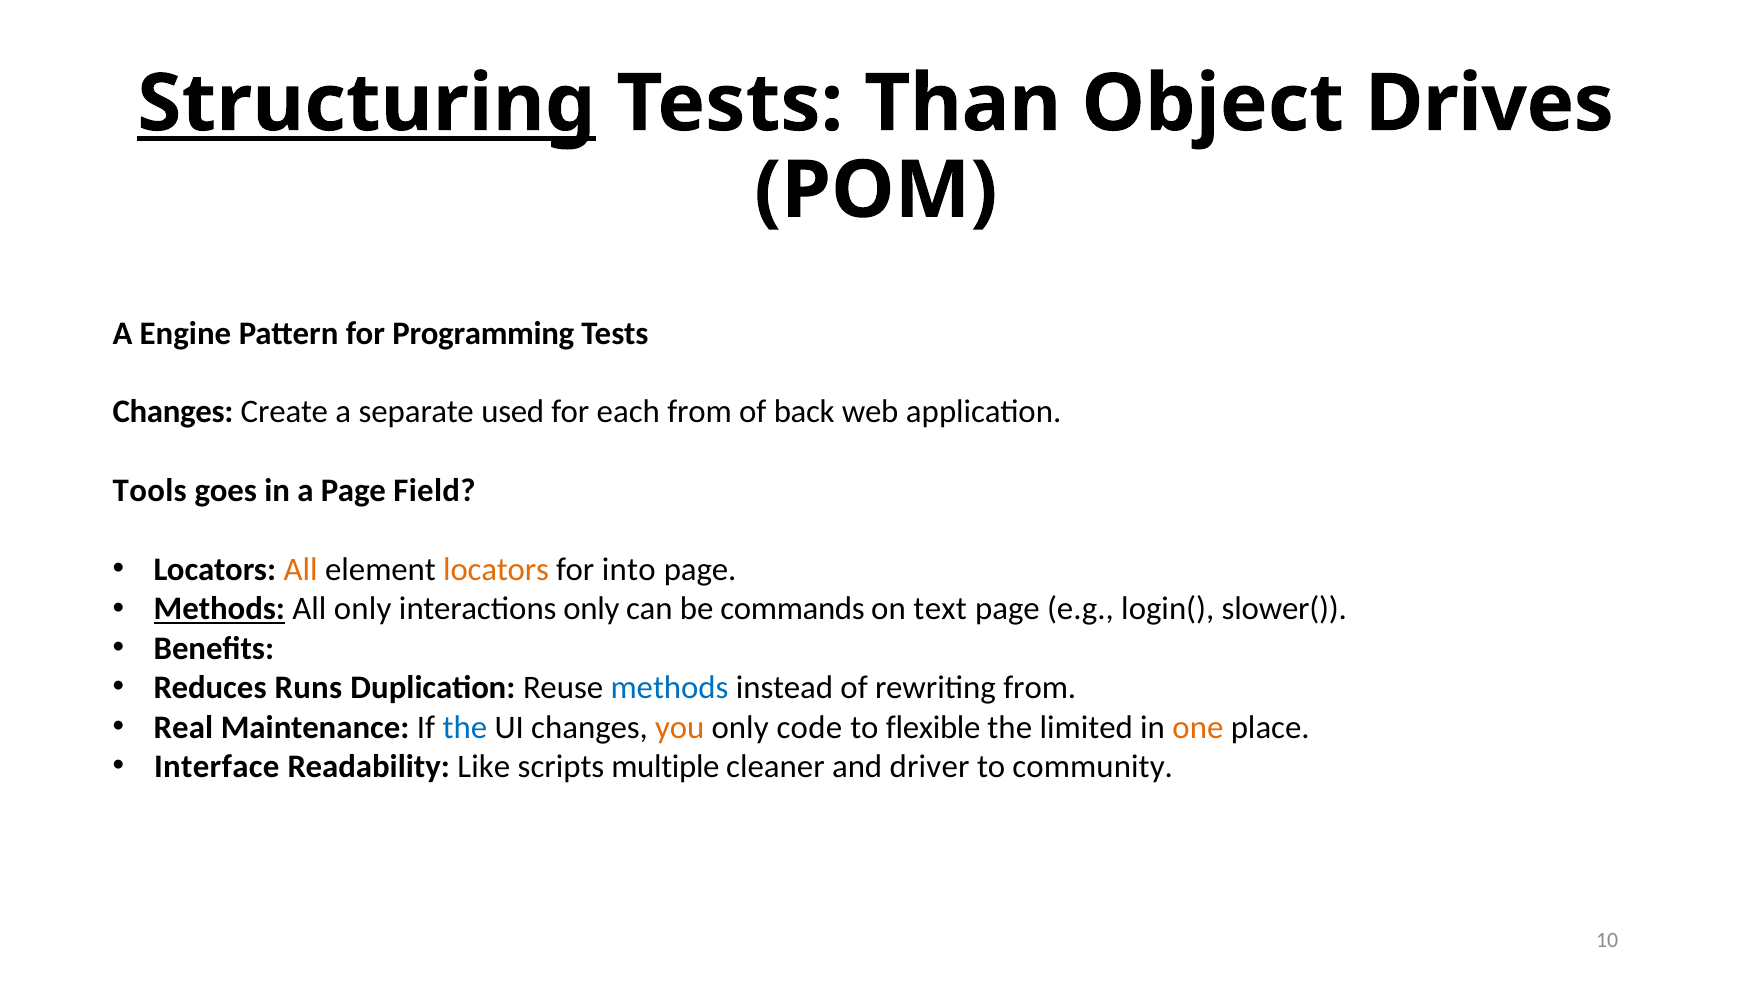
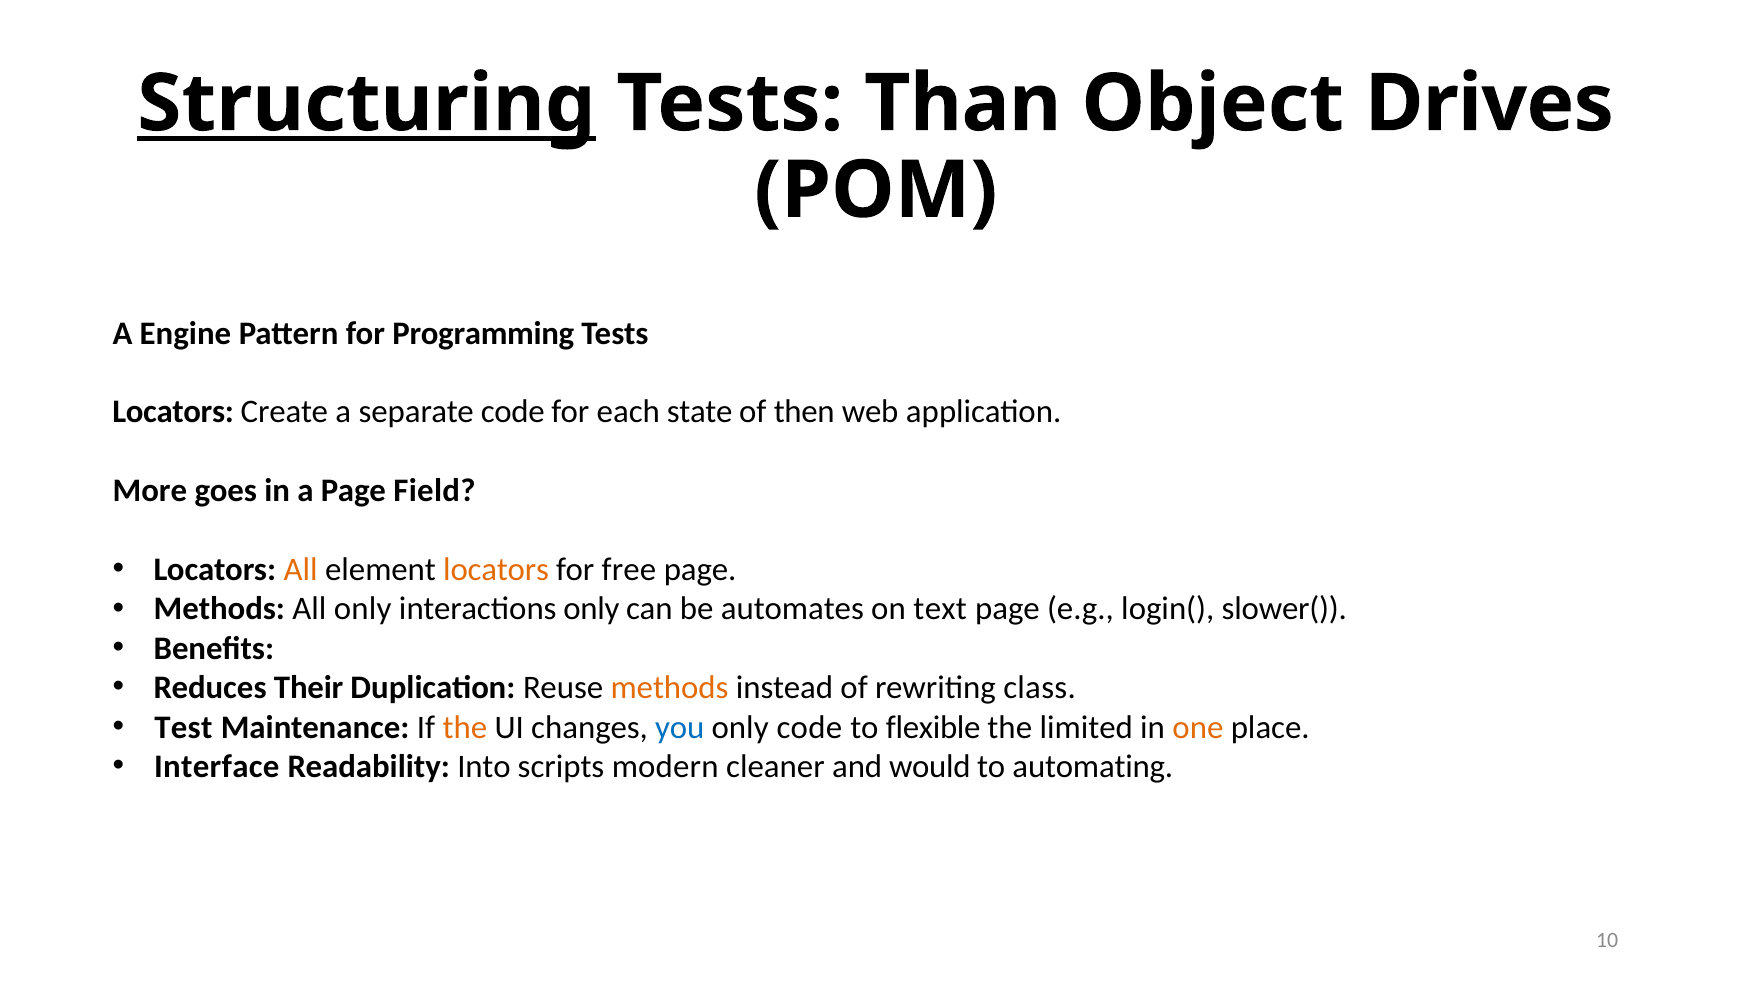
Changes: Changes -> Locators (173, 412)
separate used: used -> code (513, 412)
each from: from -> state (700, 412)
back: back -> then (804, 412)
Tools: Tools -> More (150, 491)
into: into -> free (629, 570)
Methods underline: present -> none (219, 609)
commands: commands -> automates (792, 609)
Runs: Runs -> Their (309, 688)
methods colour: blue -> orange (670, 688)
rewriting from: from -> class (1040, 688)
Real: Real -> Test (183, 728)
the colour: blue -> orange (465, 728)
you colour: orange -> blue (680, 728)
Like: Like -> Into (484, 767)
multiple: multiple -> modern (665, 767)
driver: driver -> would (930, 767)
community: community -> automating (1093, 767)
